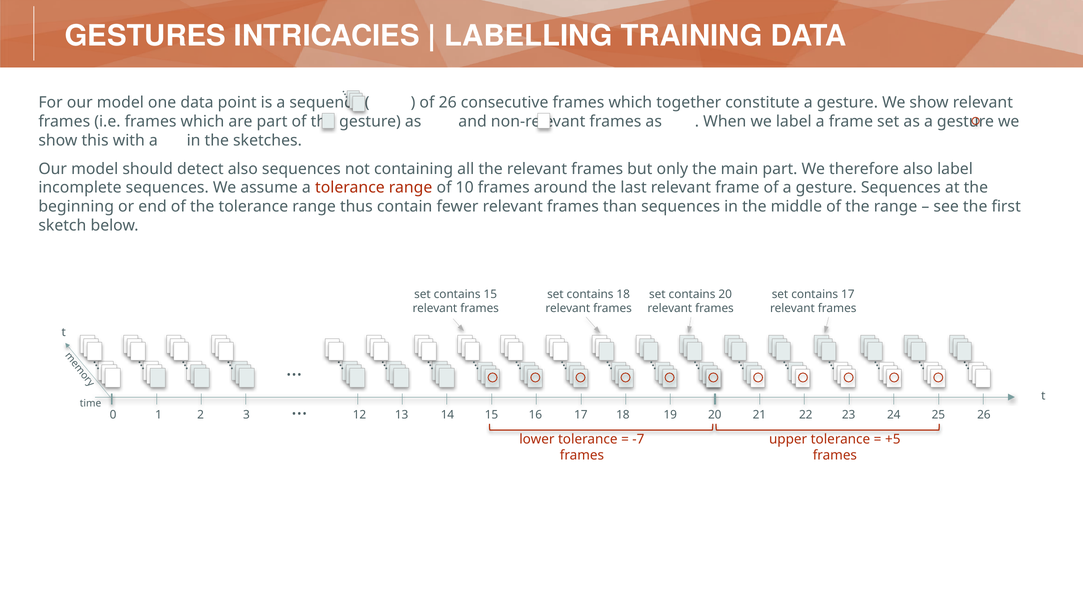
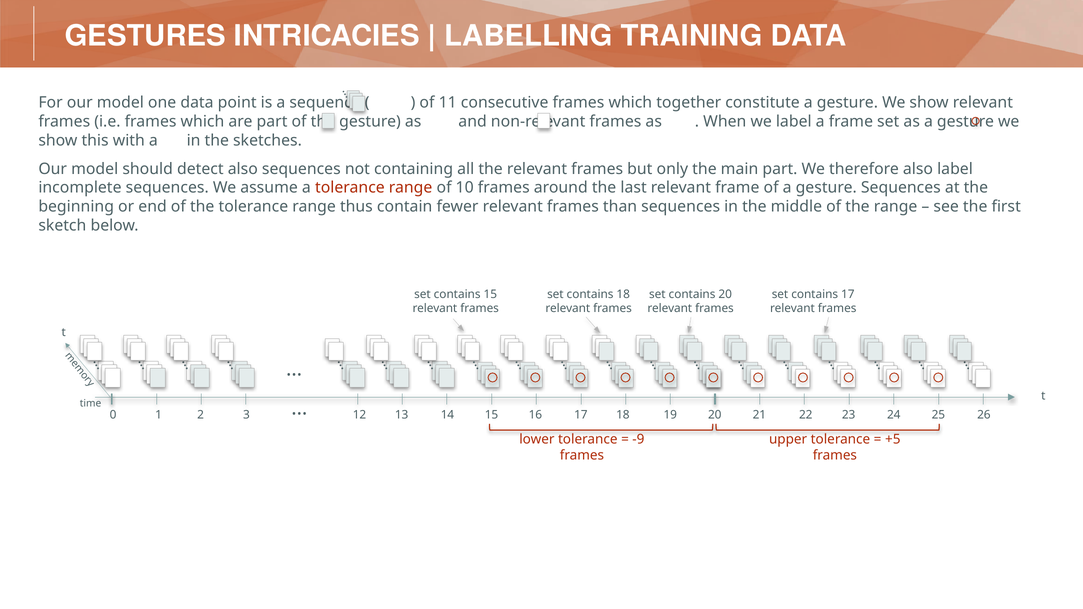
of 26: 26 -> 11 (448, 102)
-7: -7 -> -9 (638, 439)
